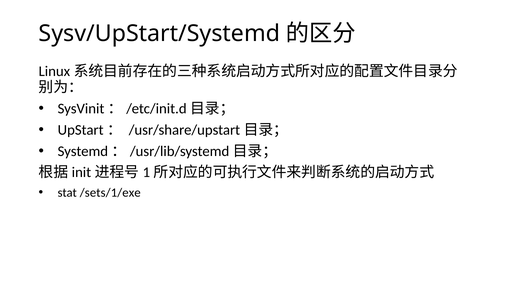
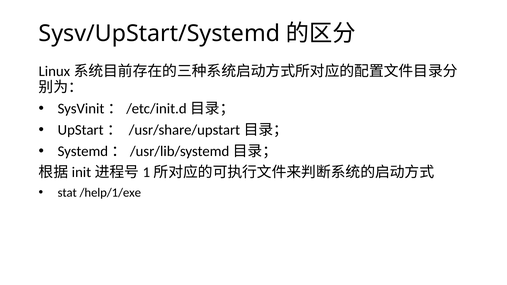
/sets/1/exe: /sets/1/exe -> /help/1/exe (110, 193)
